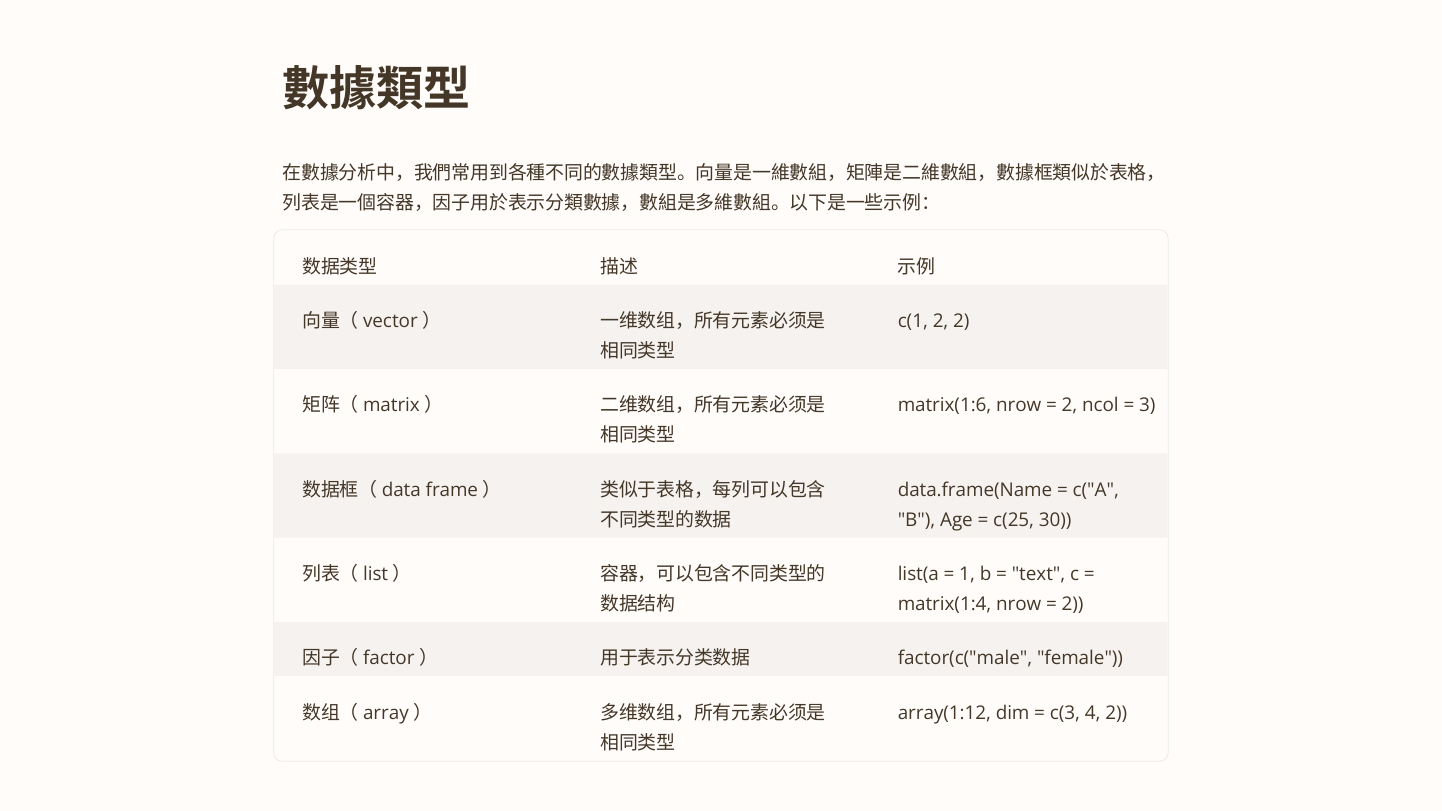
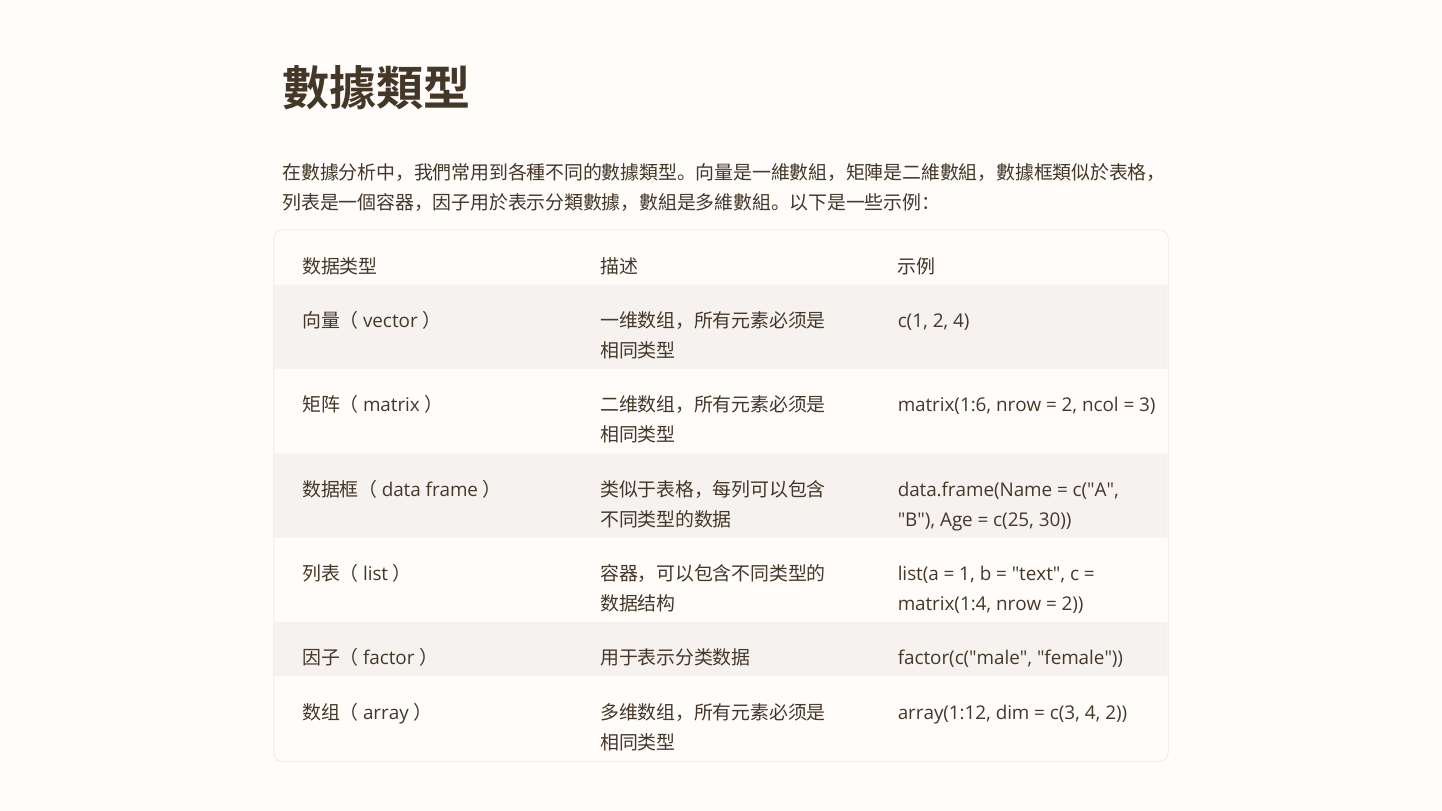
2 2: 2 -> 4 (961, 321)
